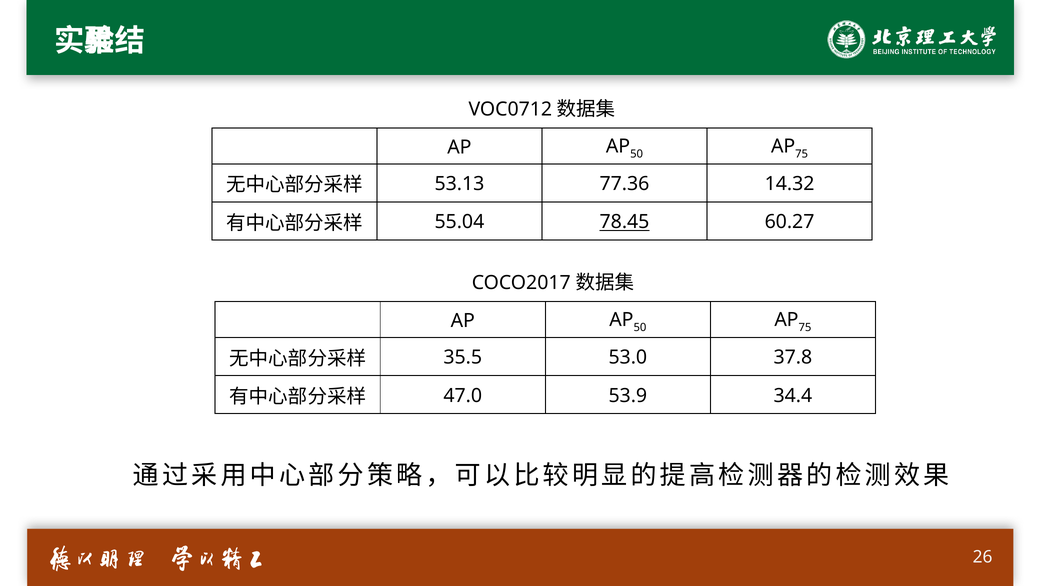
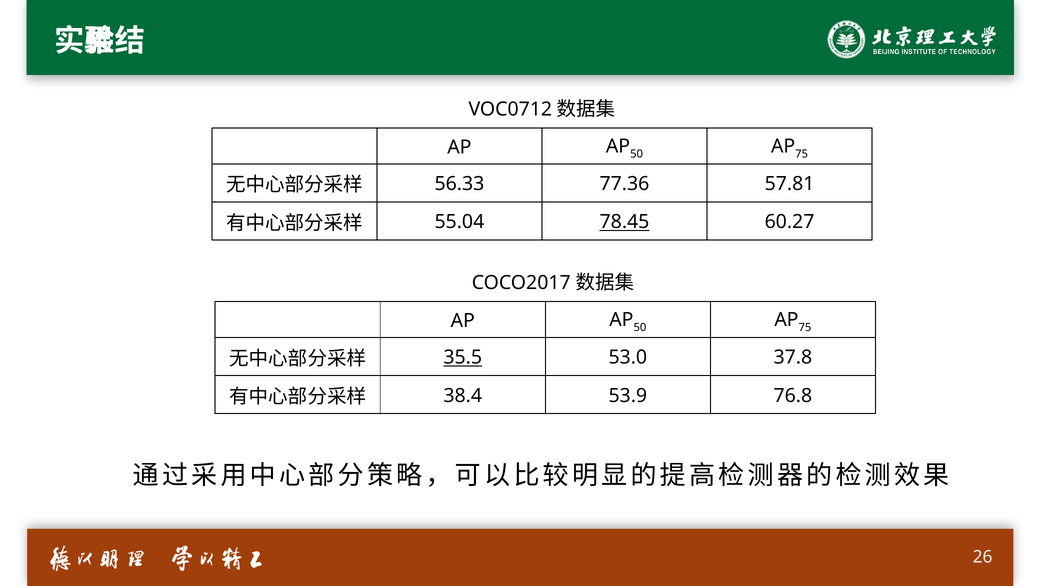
53.13: 53.13 -> 56.33 (459, 184)
14.32: 14.32 -> 57.81 (790, 184)
35.5 underline: none -> present (463, 357)
47.0: 47.0 -> 38.4 (463, 395)
34.4: 34.4 -> 76.8 (793, 395)
